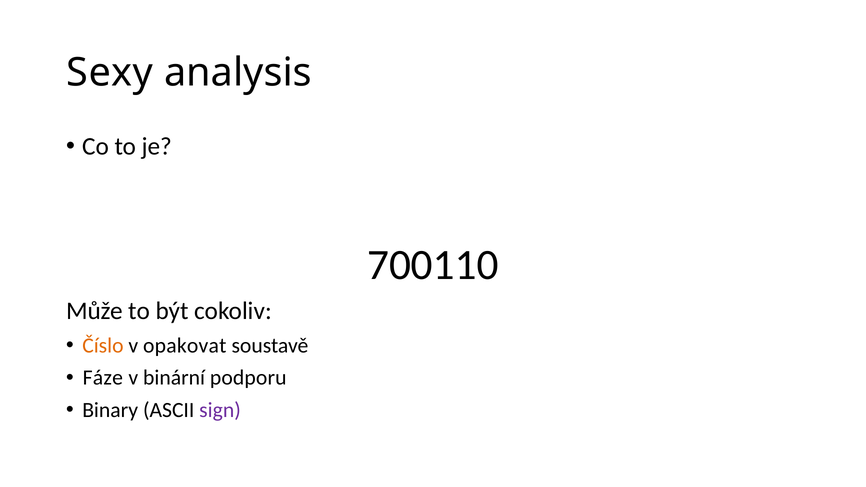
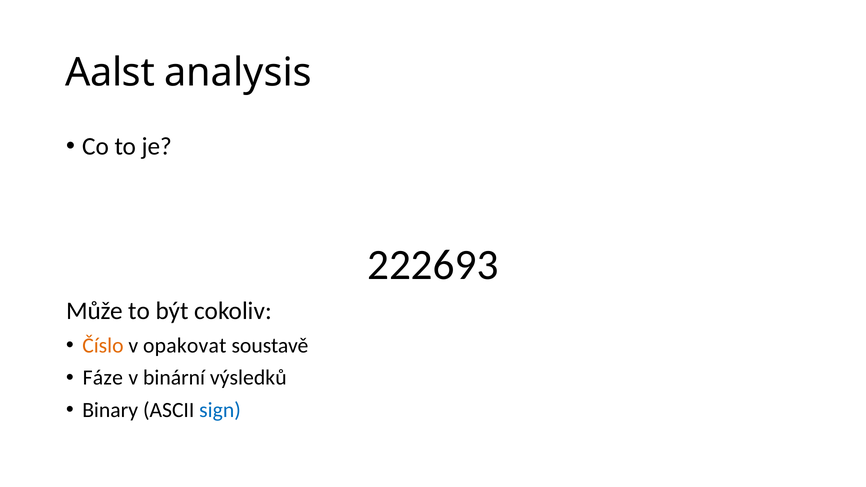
Sexy: Sexy -> Aalst (110, 73)
700110: 700110 -> 222693 (433, 265)
podporu: podporu -> výsledků (248, 378)
sign colour: purple -> blue (220, 410)
